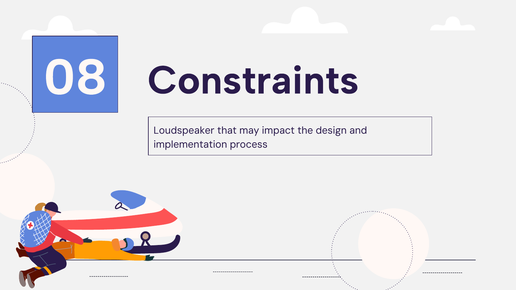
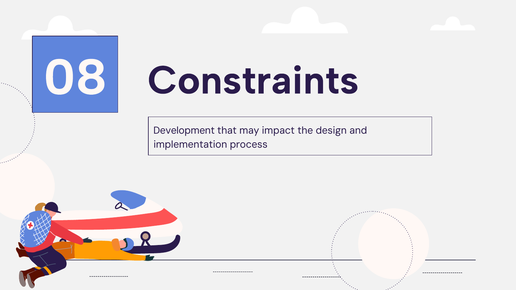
Loudspeaker: Loudspeaker -> Development (184, 131)
